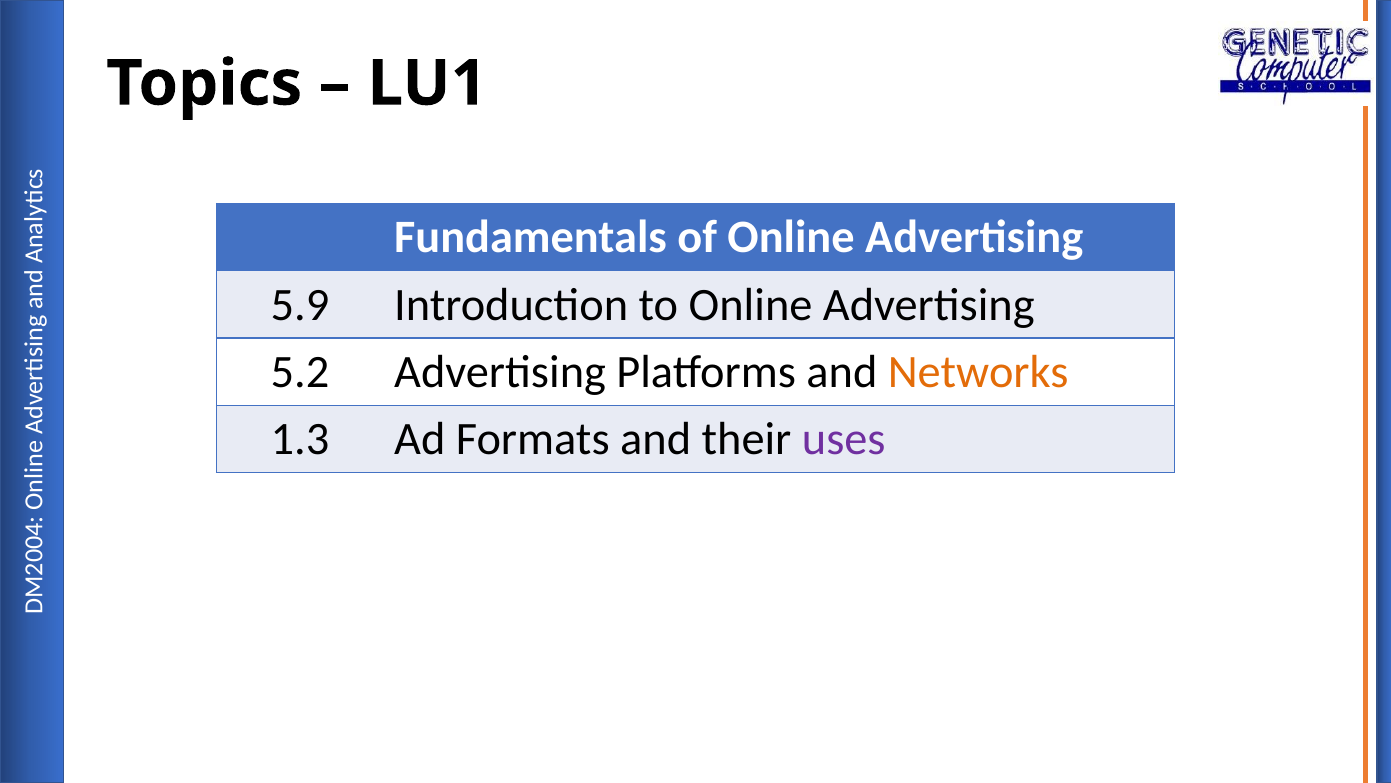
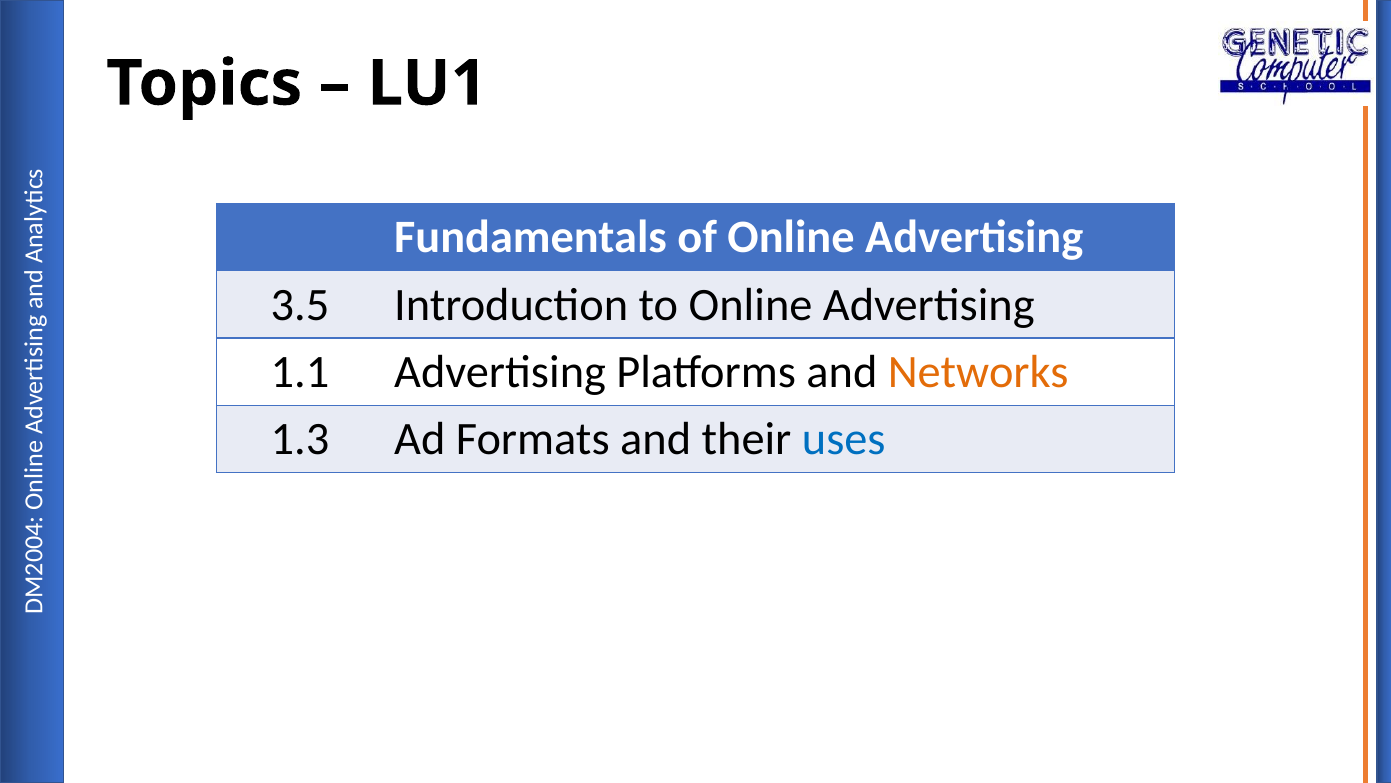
5.9: 5.9 -> 3.5 (300, 305)
5.2: 5.2 -> 1.1 (300, 372)
uses colour: purple -> blue (844, 439)
